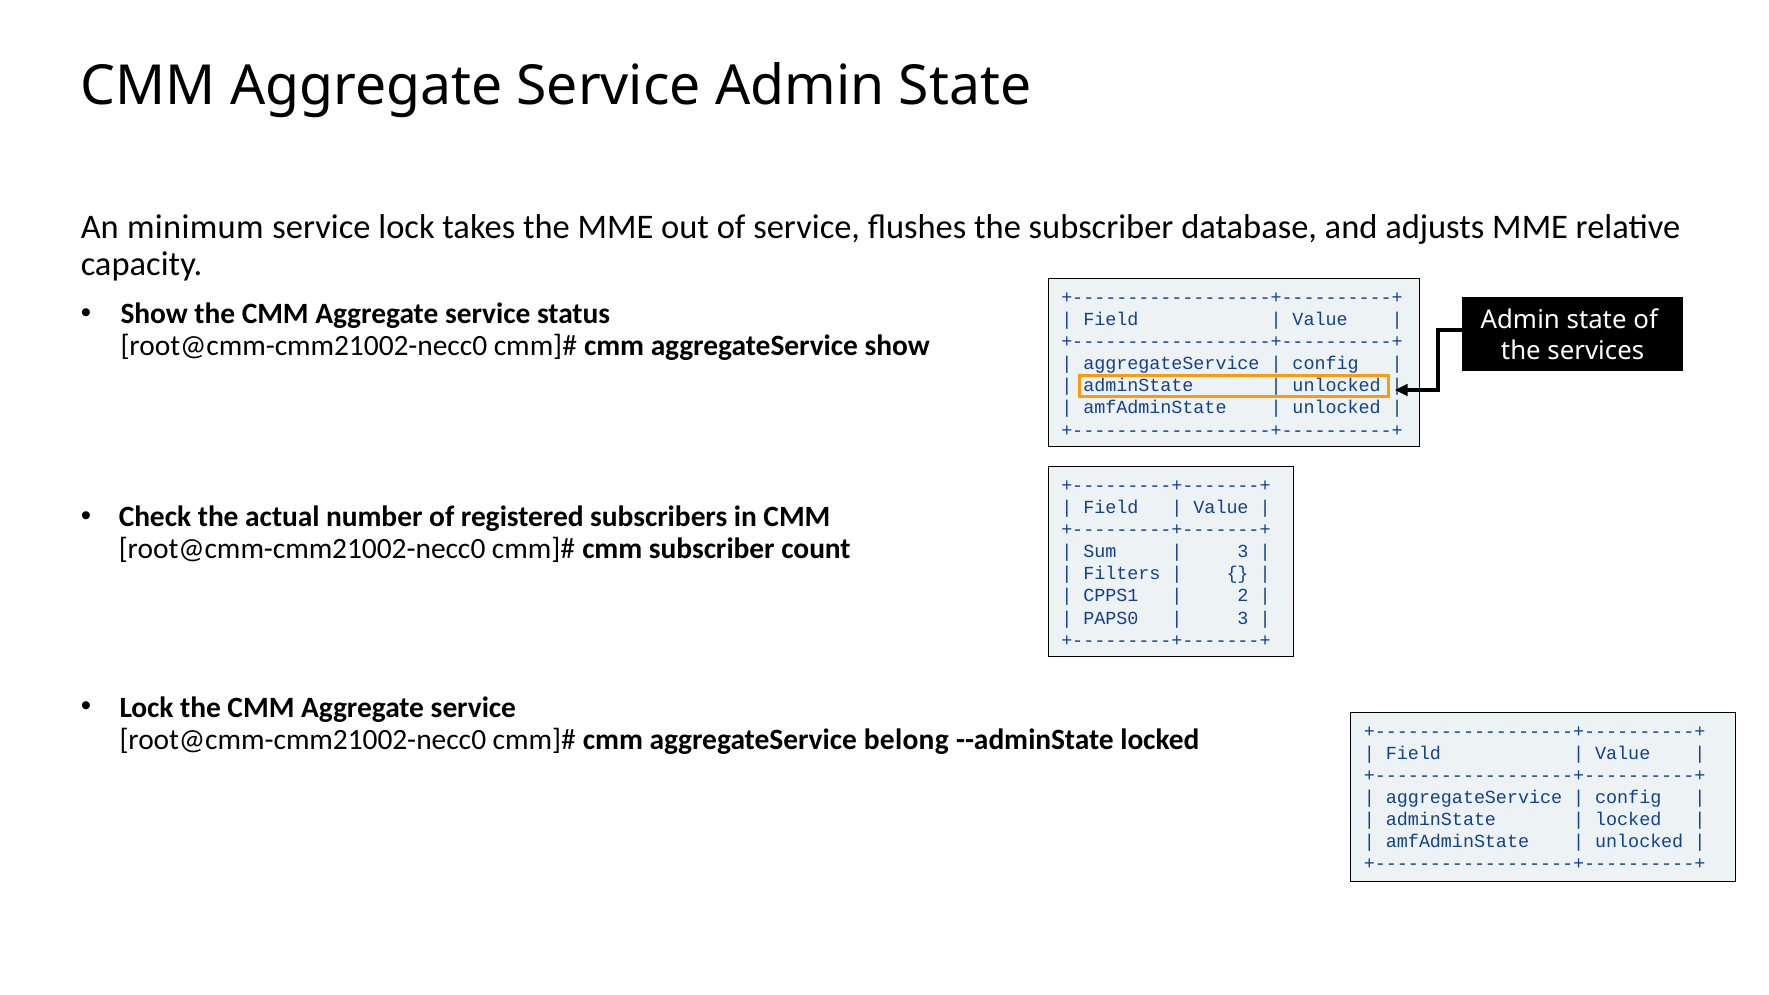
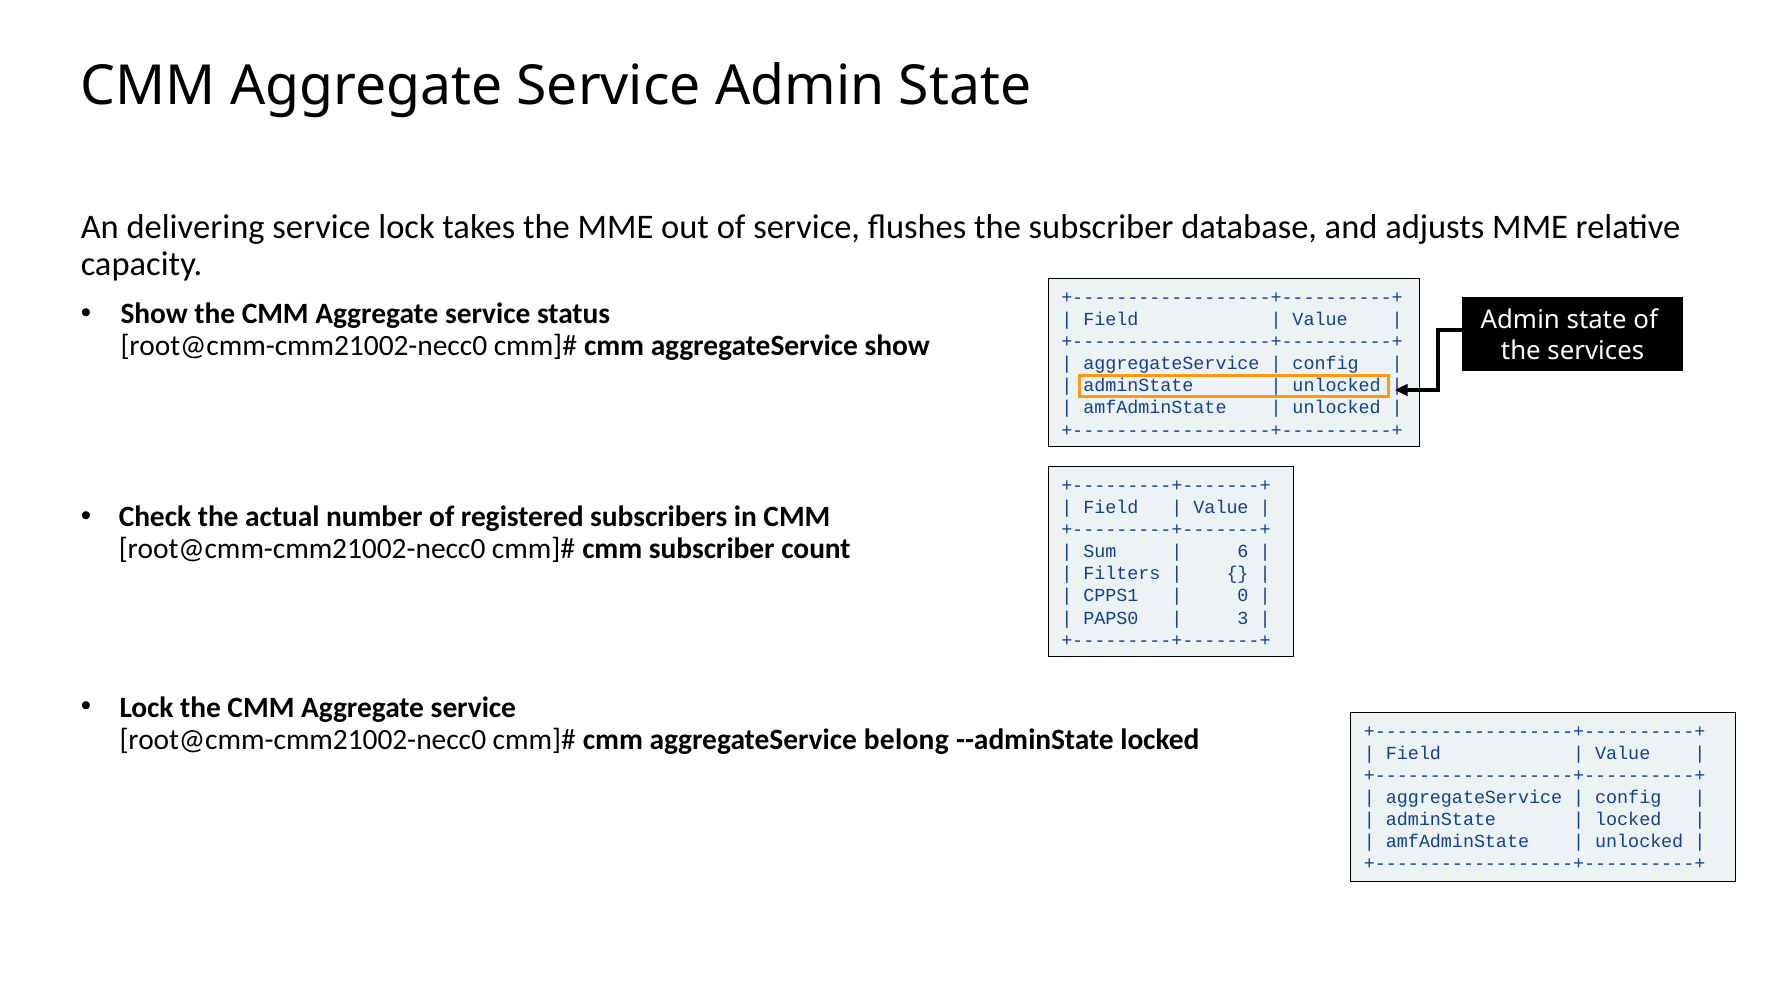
minimum: minimum -> delivering (196, 227)
3: 3 -> 6 (1243, 552)
2: 2 -> 0 (1243, 596)
